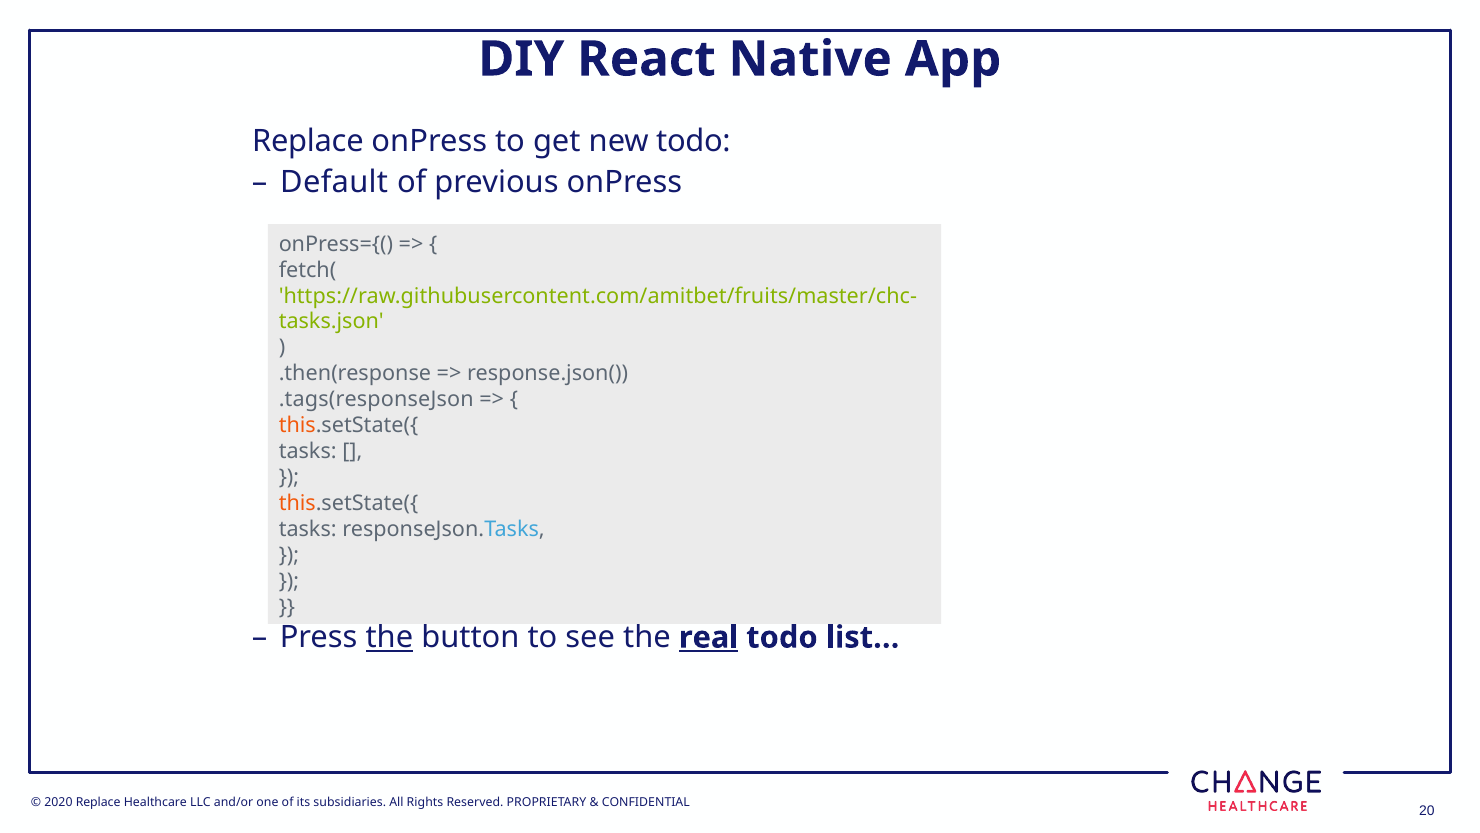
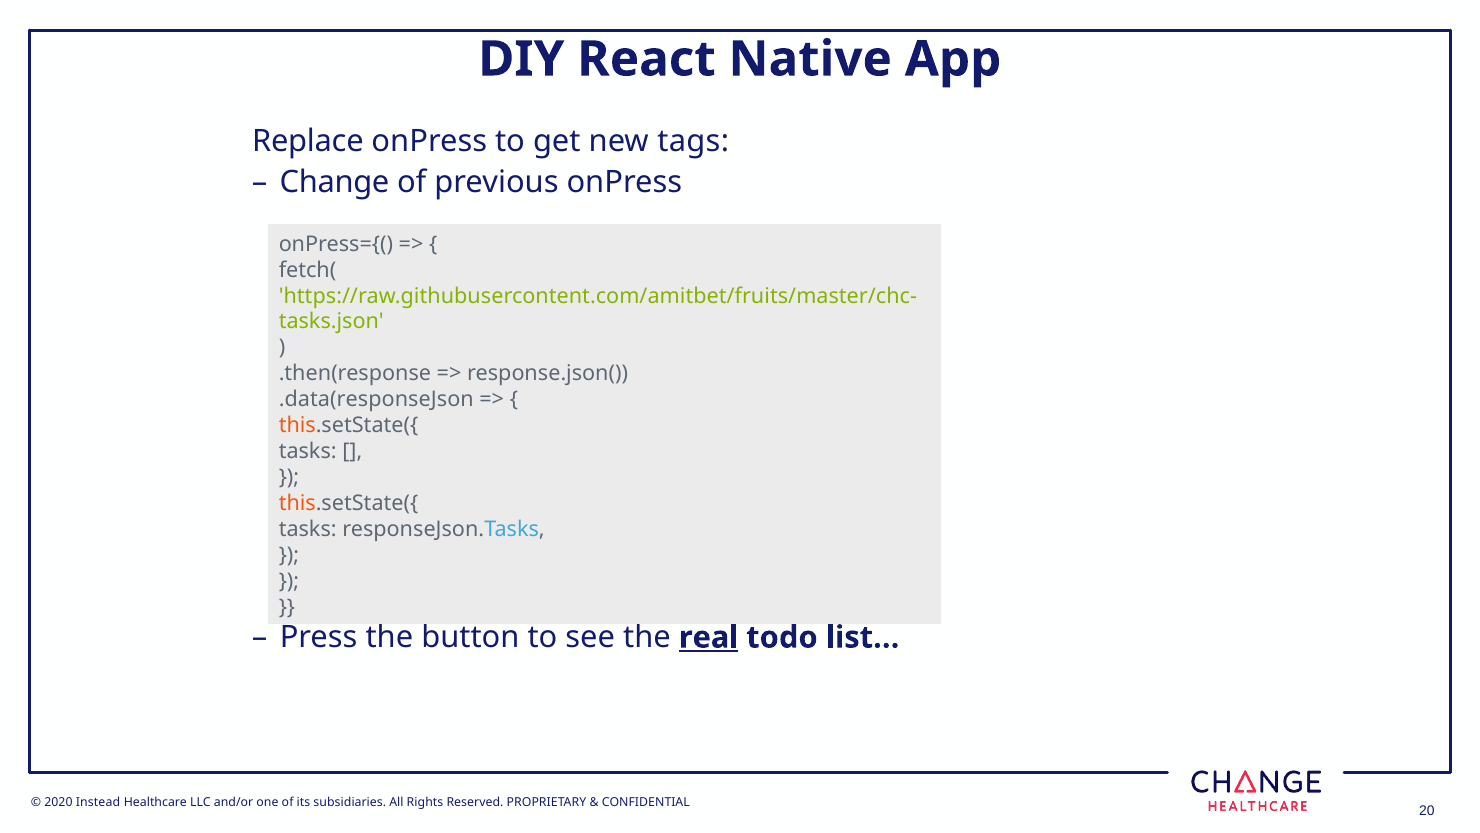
new todo: todo -> tags (693, 141)
Default: Default -> Change (334, 182)
.tags(responseJson: .tags(responseJson -> .data(responseJson (376, 399)
the underline: present -> none (389, 637)
Replace: Replace -> Instead (98, 802)
